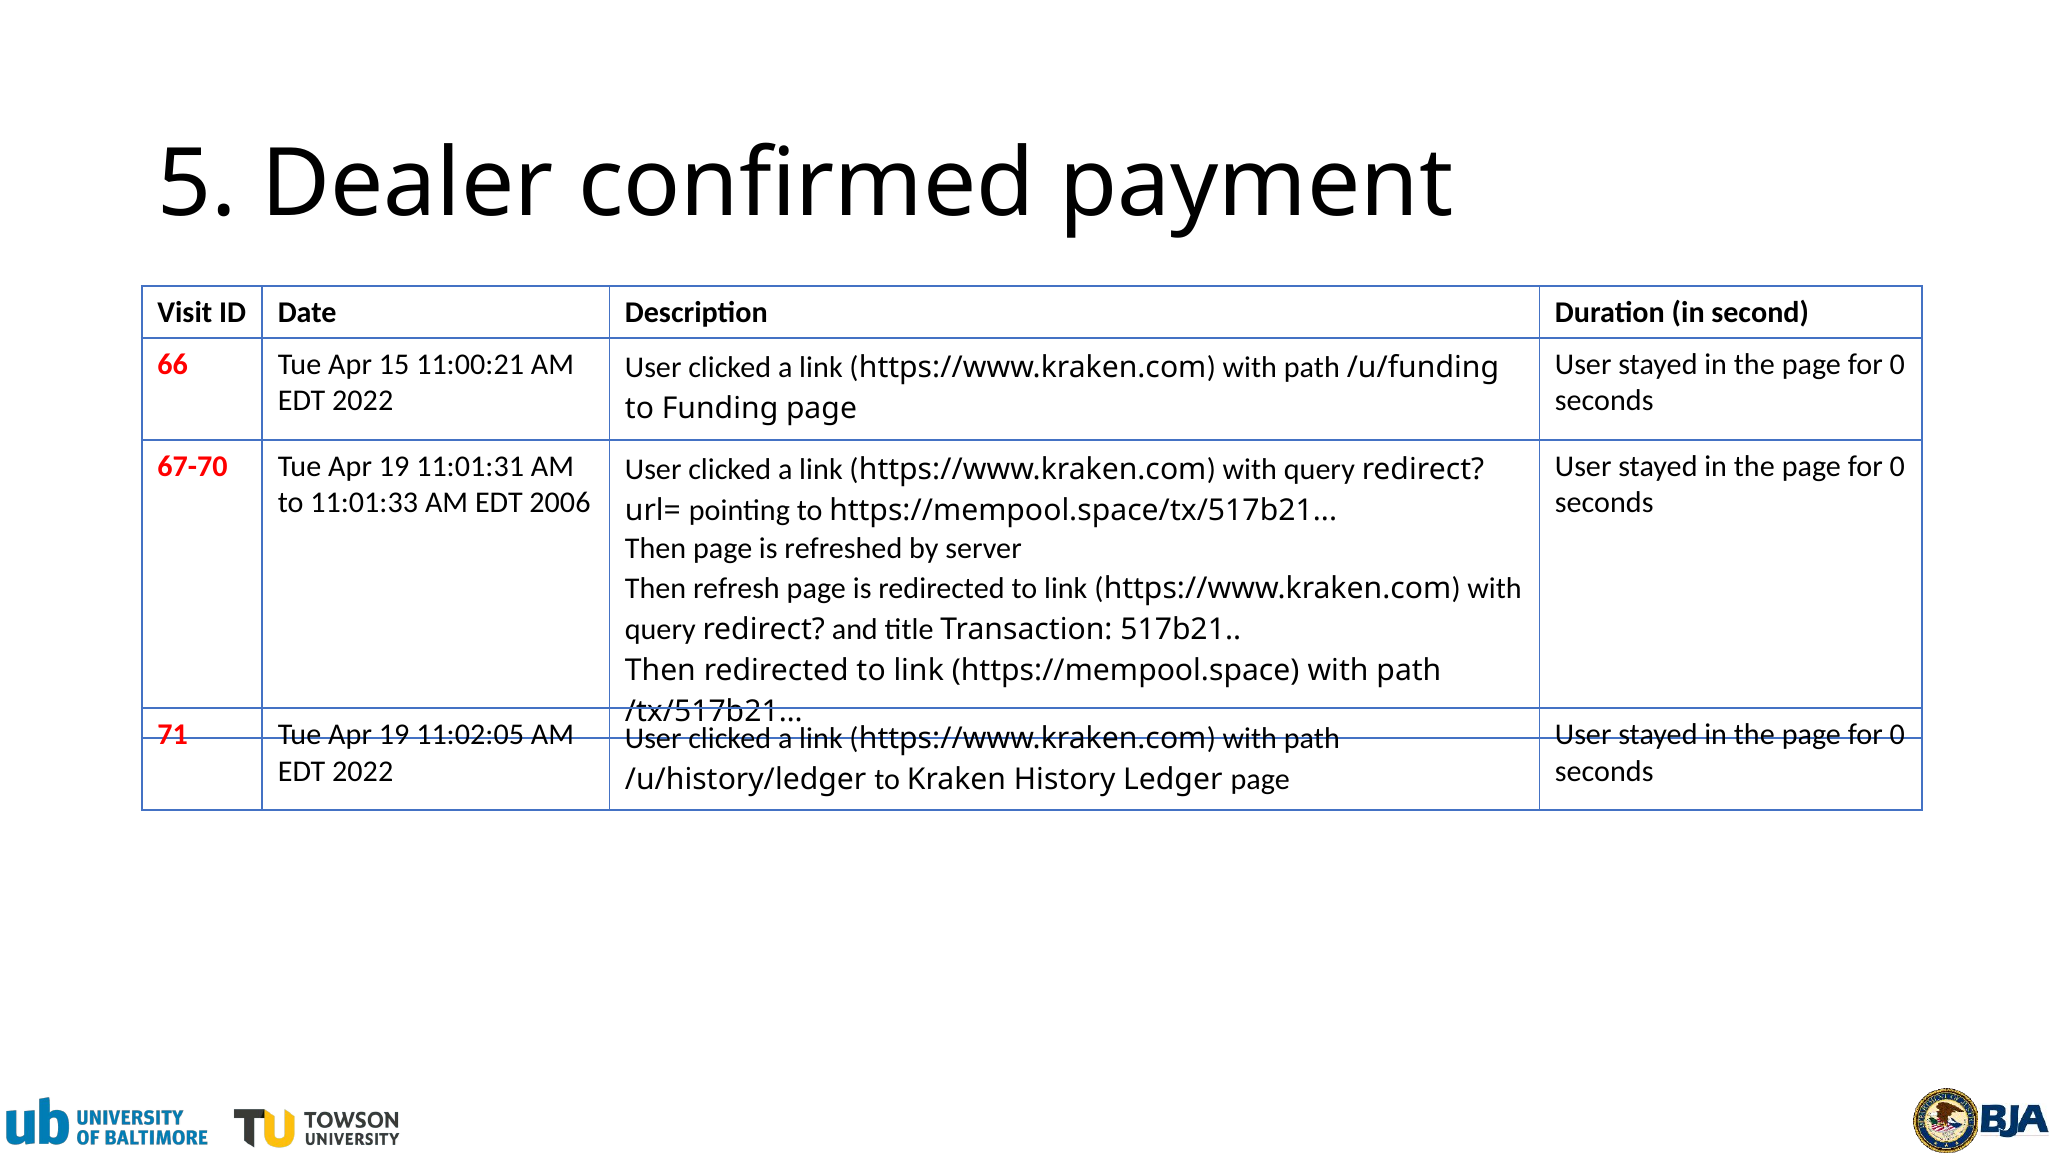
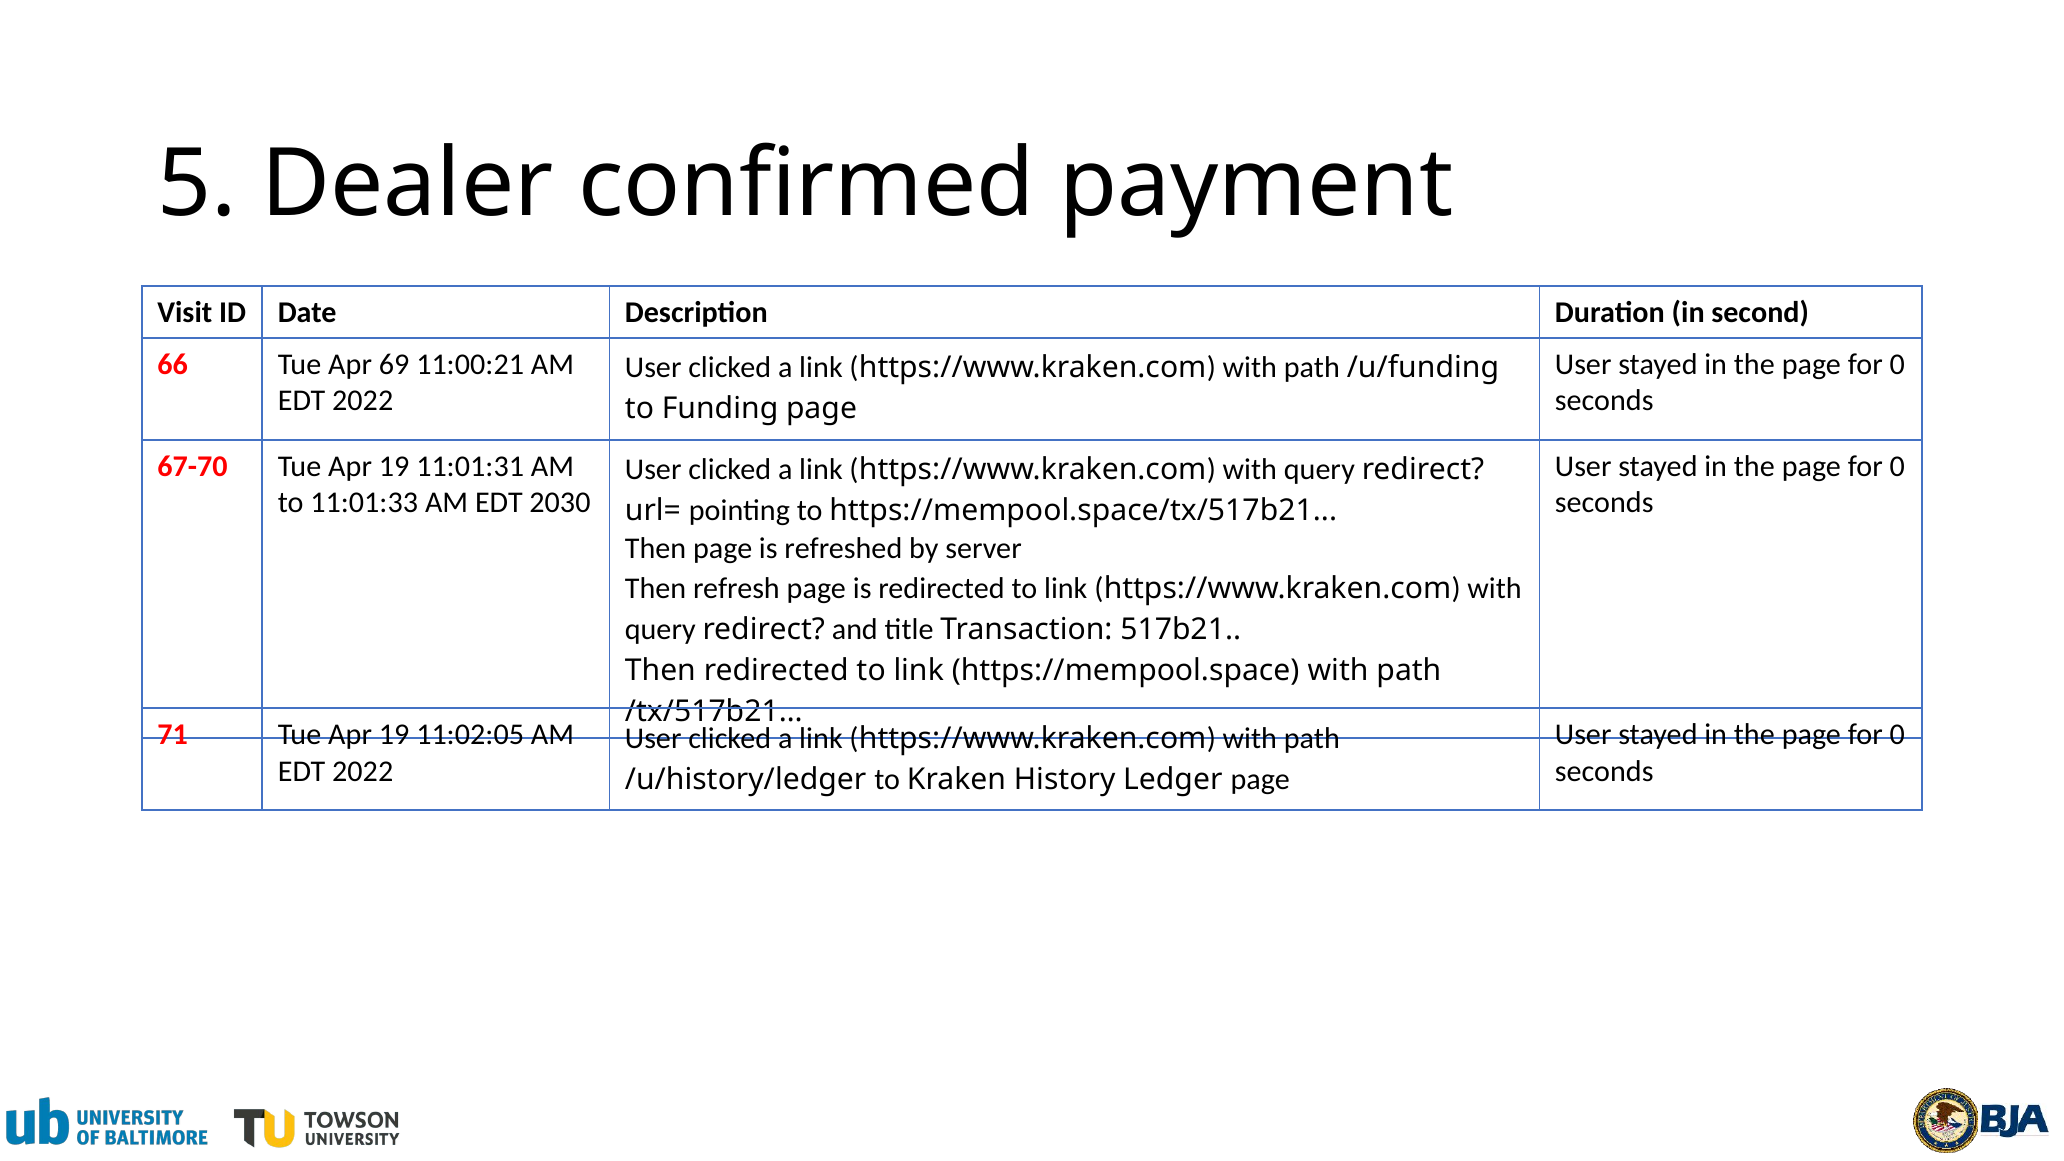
15: 15 -> 69 (394, 364)
2006: 2006 -> 2030 (560, 503)
